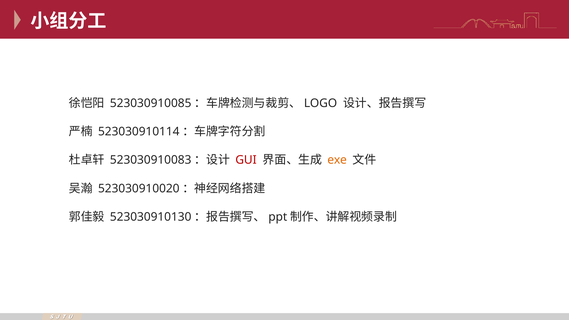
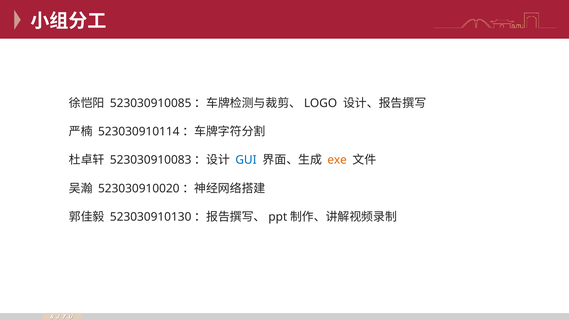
GUI colour: red -> blue (246, 160)
